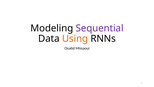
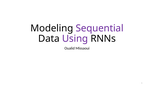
Using colour: orange -> purple (75, 38)
